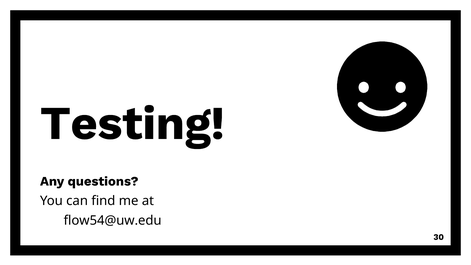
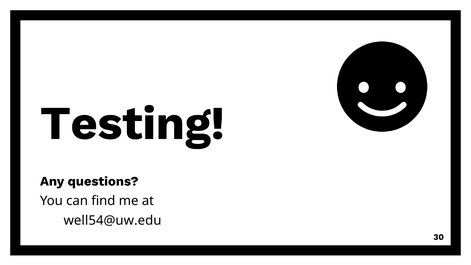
flow54@uw.edu: flow54@uw.edu -> well54@uw.edu (113, 220)
